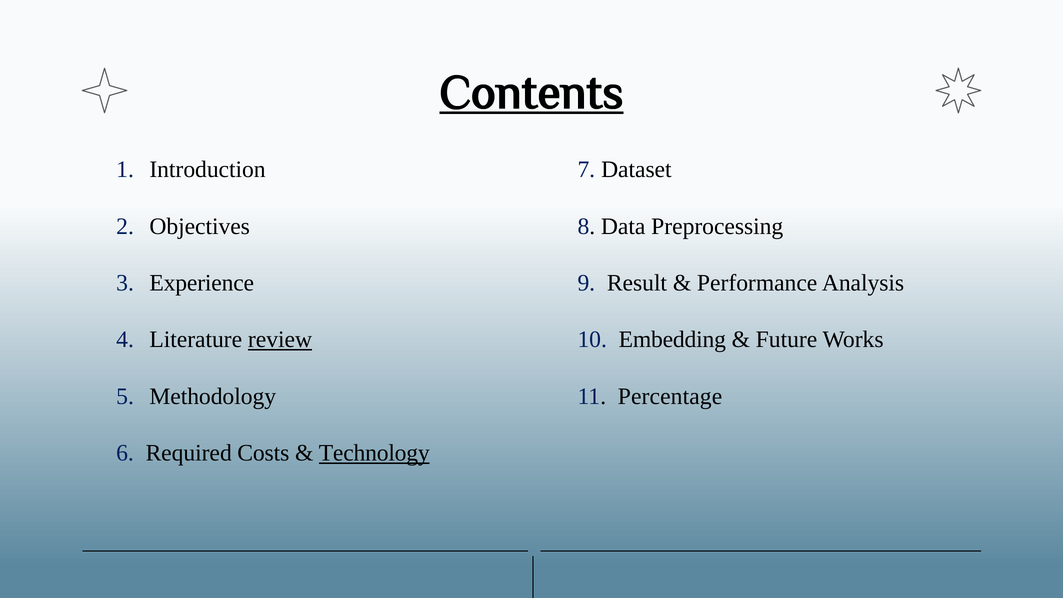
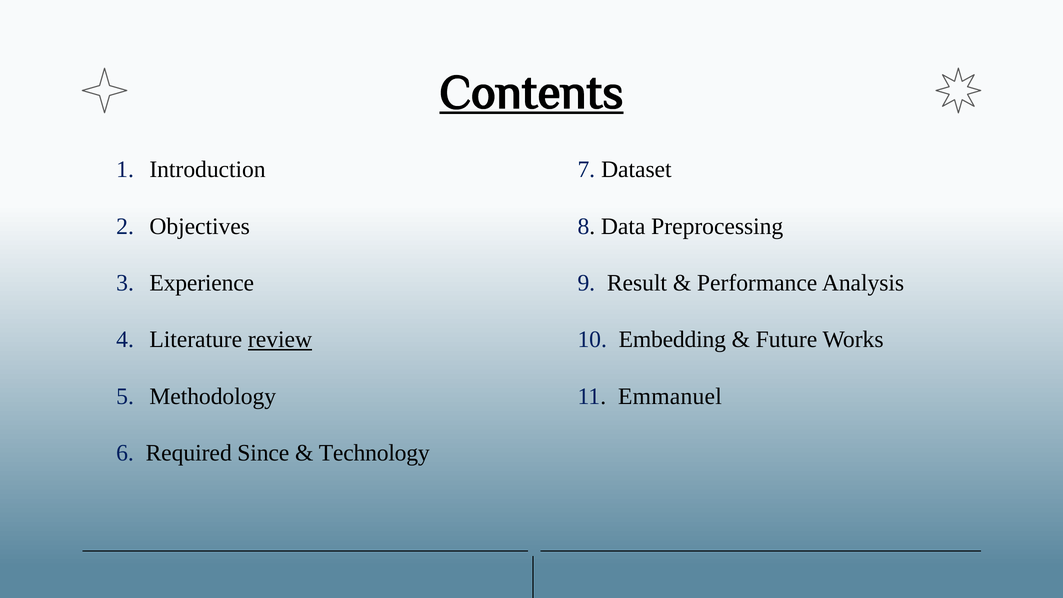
Percentage: Percentage -> Emmanuel (670, 396)
Costs: Costs -> Since (263, 453)
Technology underline: present -> none (374, 453)
